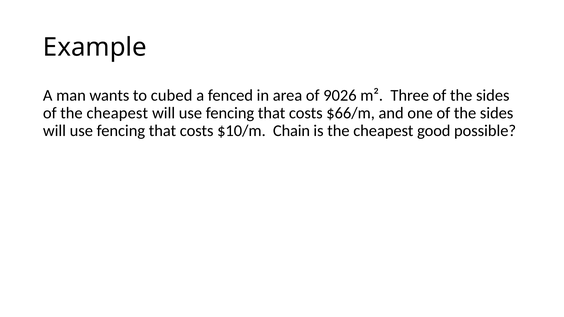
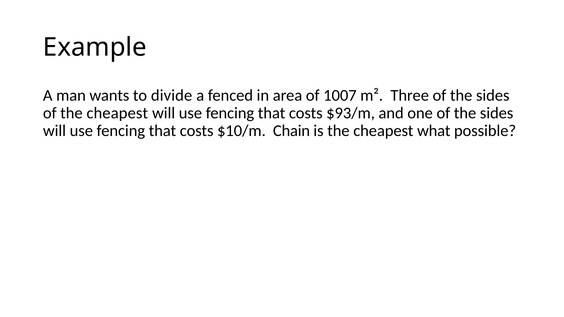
cubed: cubed -> divide (172, 95)
9026: 9026 -> 1007 (340, 95)
$66/m: $66/m -> $93/m (351, 113)
good: good -> what (434, 131)
